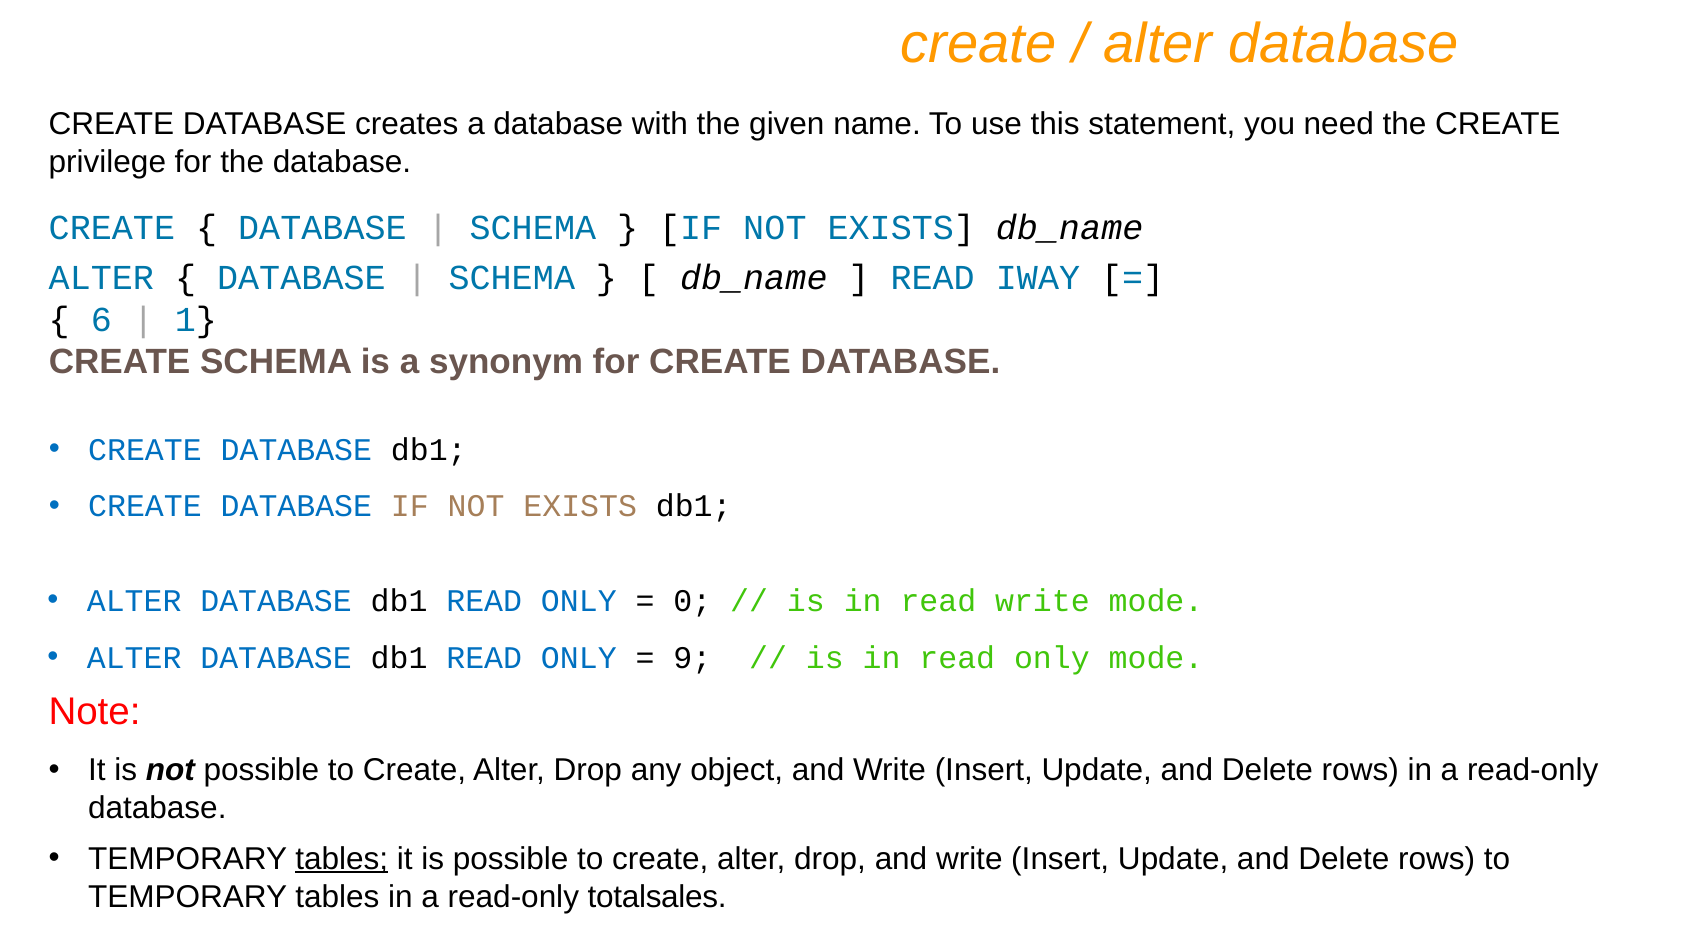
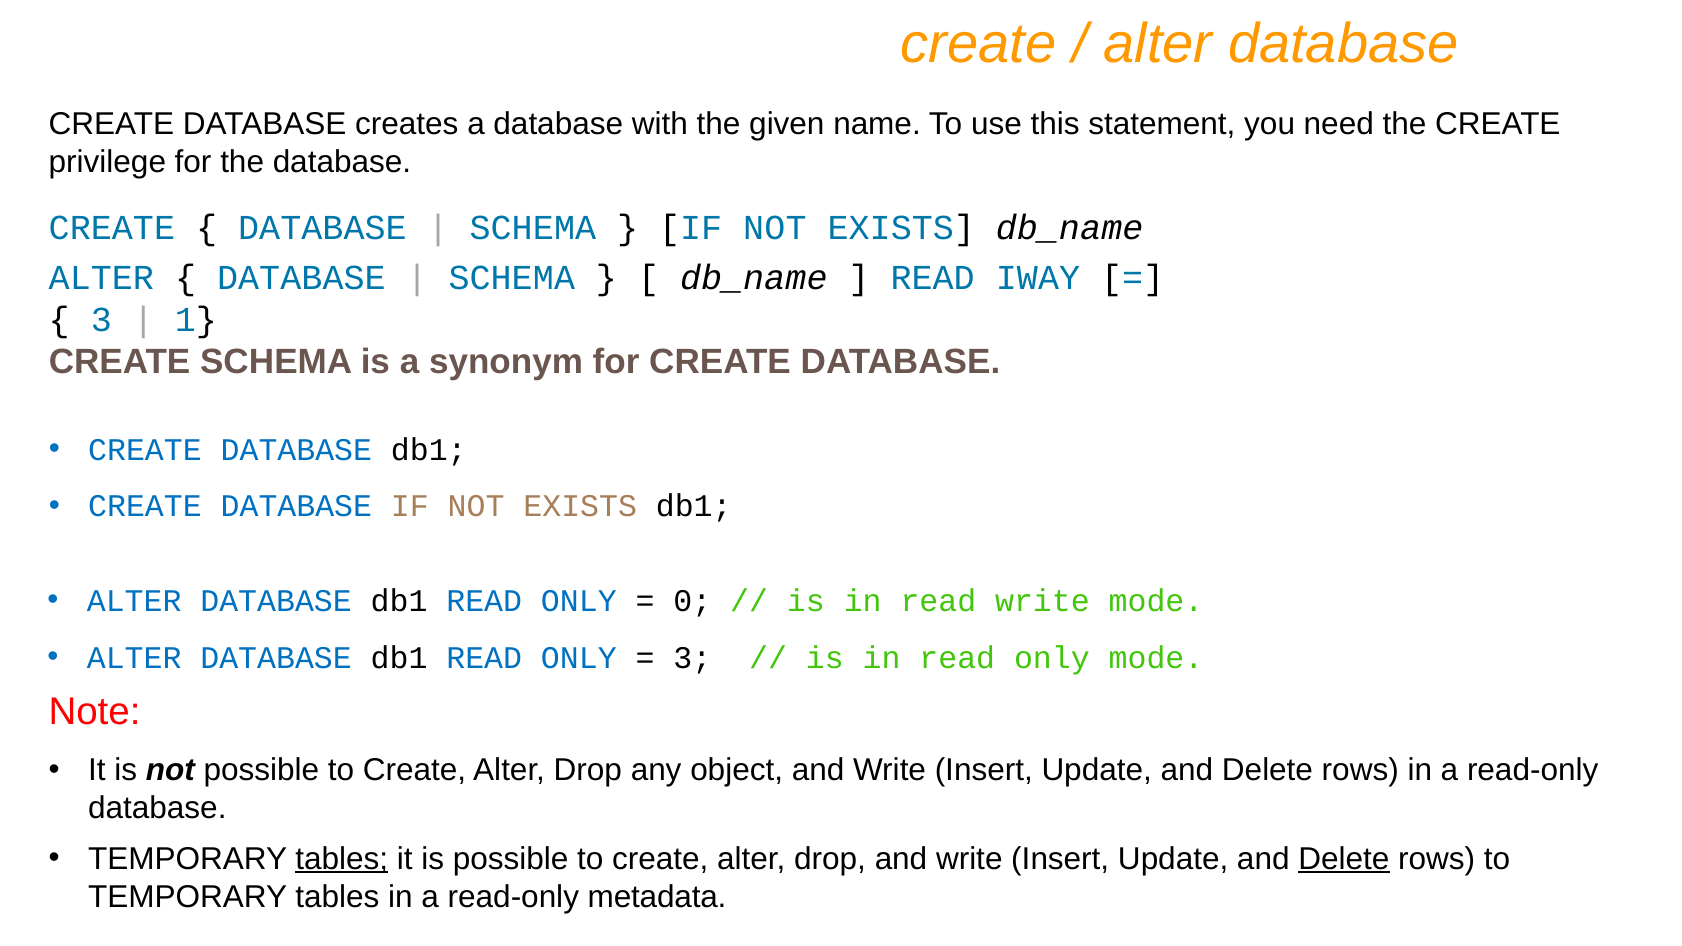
6: 6 -> 3 (101, 320)
9: 9 -> 3 (692, 658)
Delete underline: none -> present (1344, 859)
totalsales: totalsales -> metadata (657, 897)
